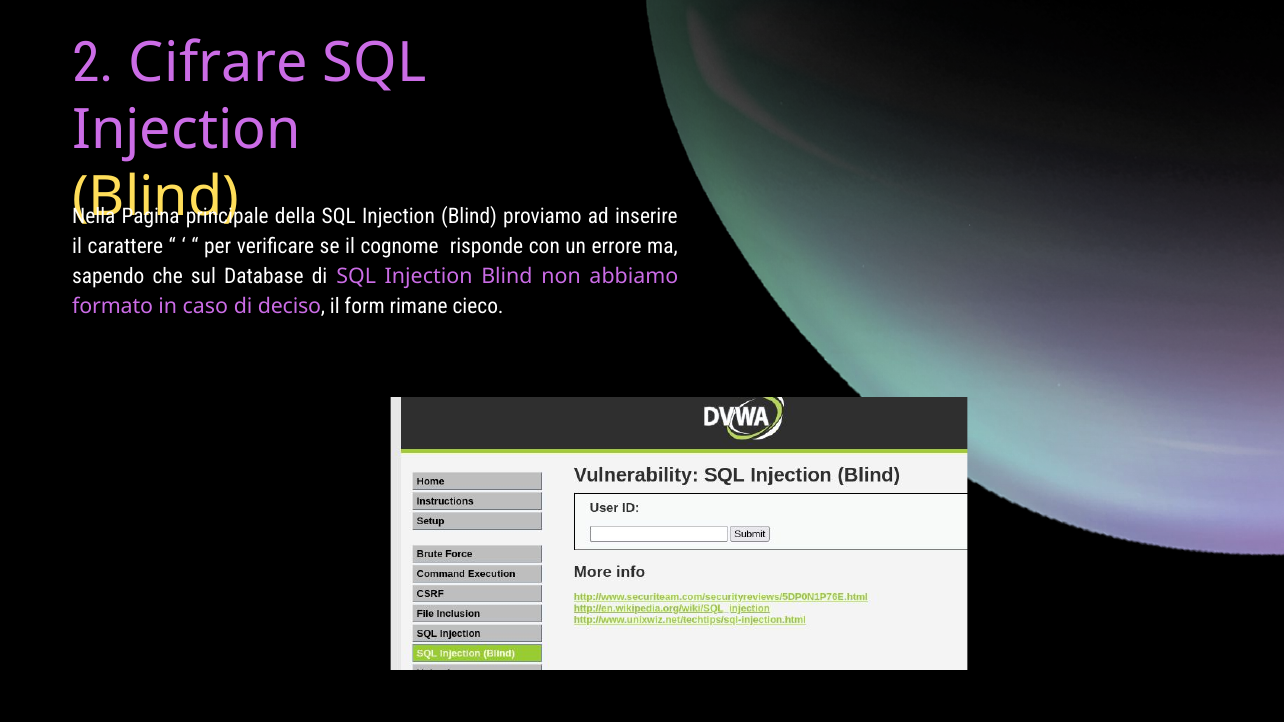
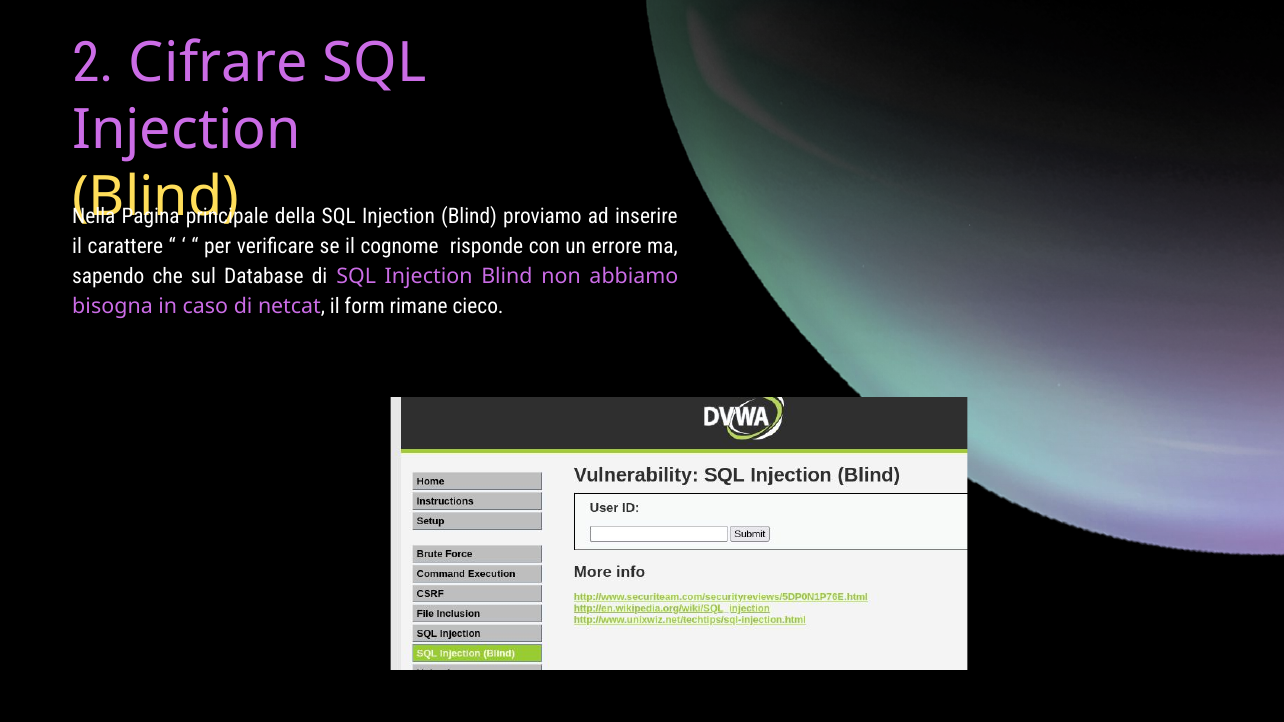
formato: formato -> bisogna (113, 306)
deciso: deciso -> netcat (289, 306)
